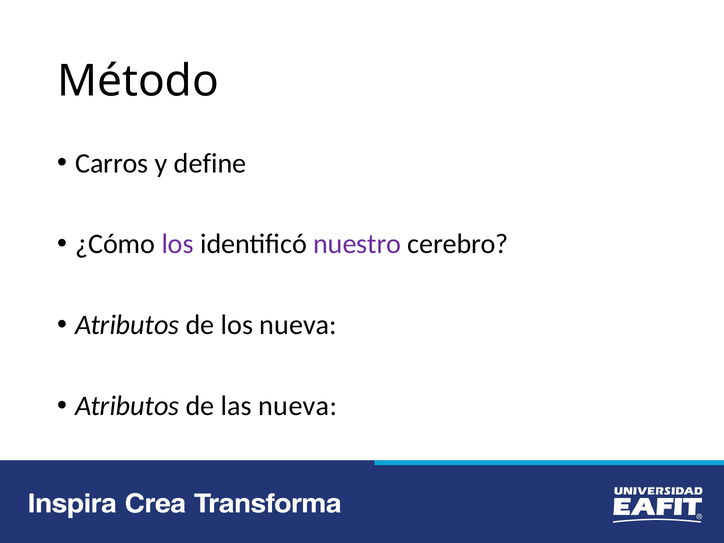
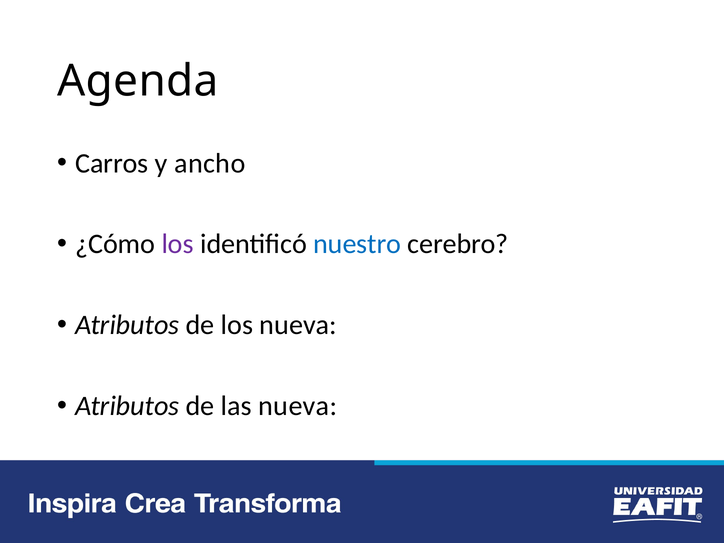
Método: Método -> Agenda (138, 81)
define: define -> ancho (210, 163)
nuestro colour: purple -> blue (357, 244)
